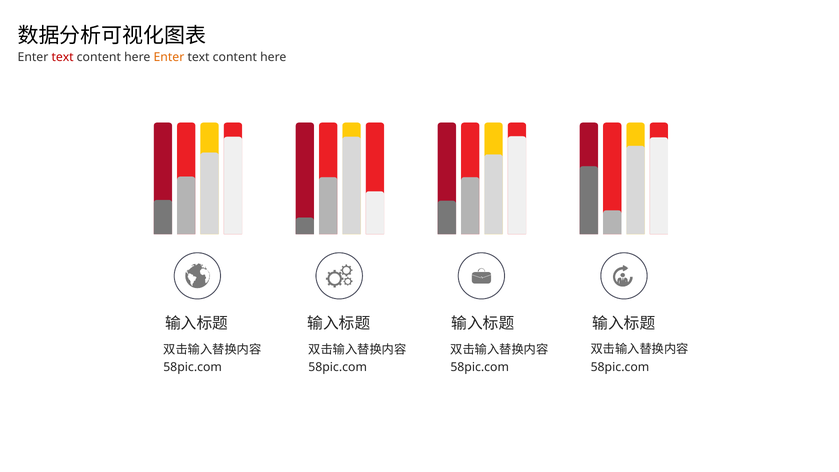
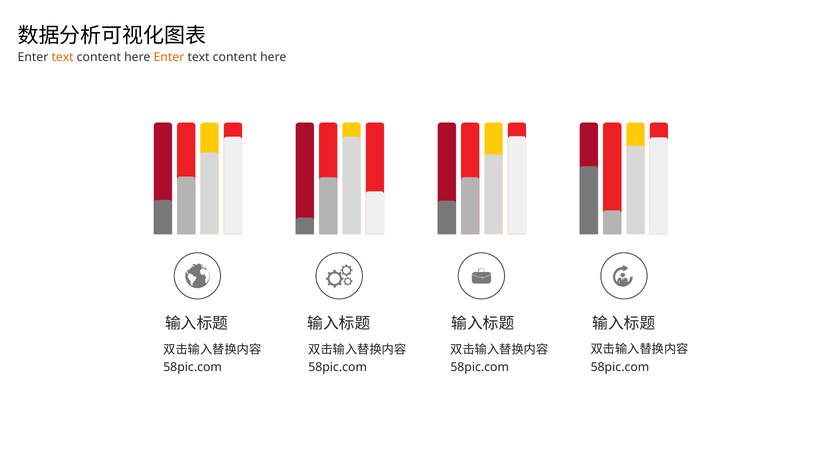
text colour: red -> orange (63, 57)
